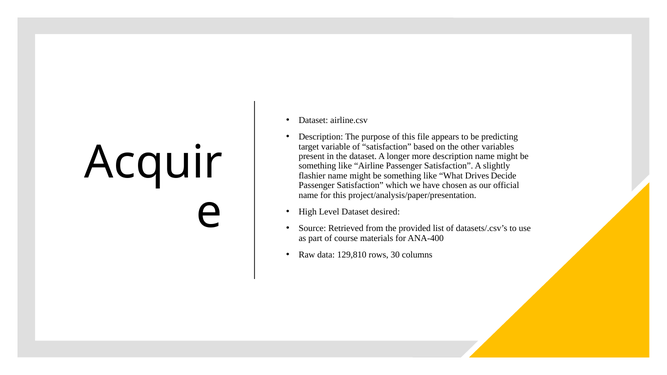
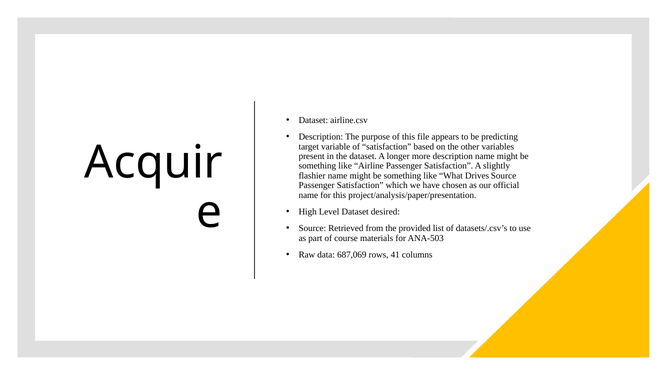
Drives Decide: Decide -> Source (504, 176)
ANA-400: ANA-400 -> ANA-503 (426, 238)
129,810: 129,810 -> 687,069 (352, 255)
30: 30 -> 41 (395, 255)
